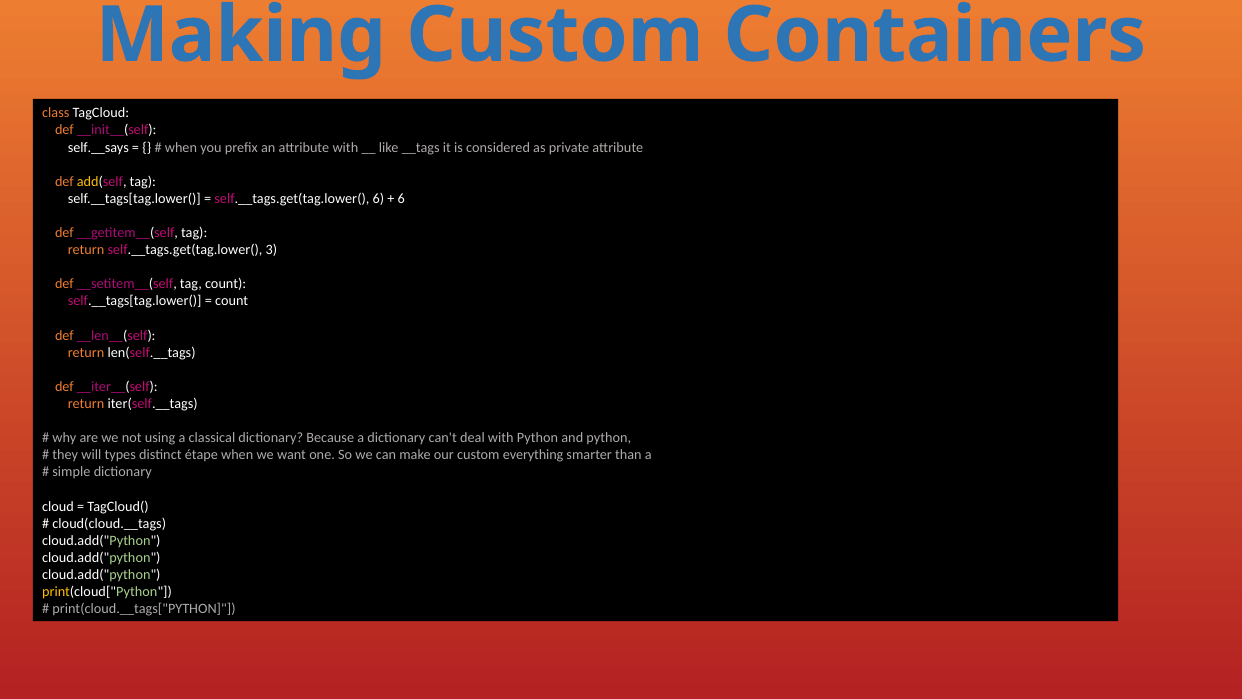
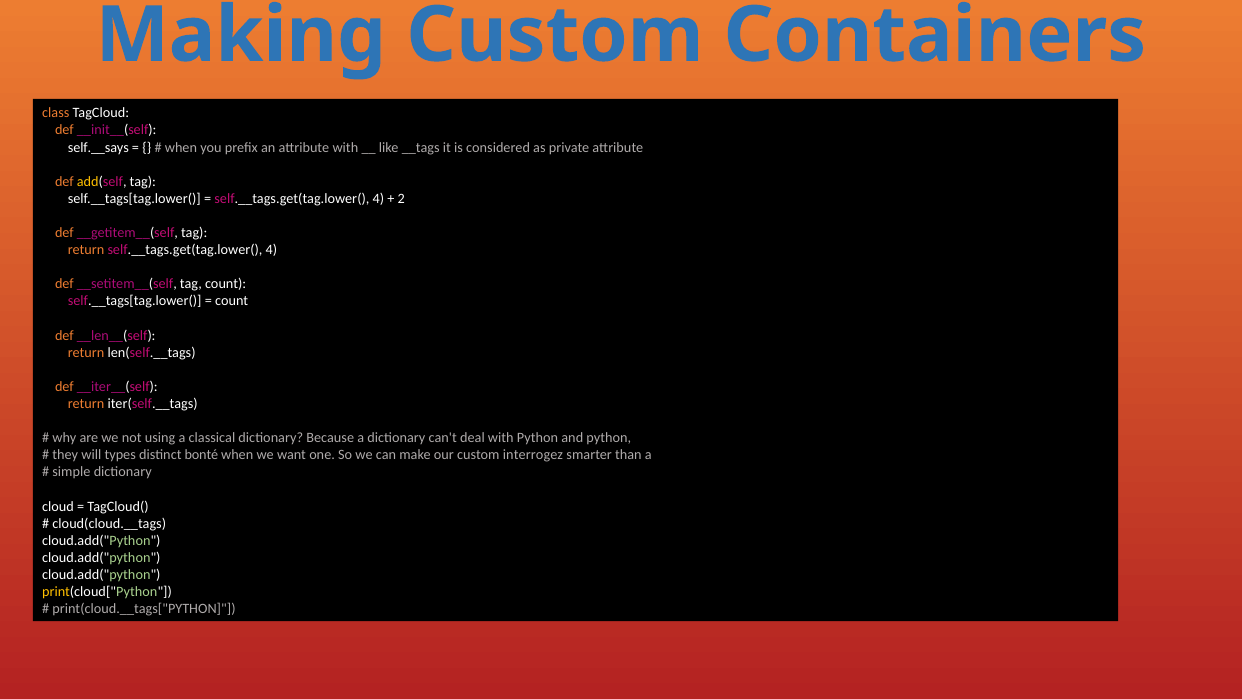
6: 6 -> 4 (378, 199)
6: 6 -> 2 (401, 199)
return self.__tags.get(tag.lower( 3: 3 -> 4 (271, 250)
étape: étape -> bonté (201, 455)
everything: everything -> interrogez (533, 455)
